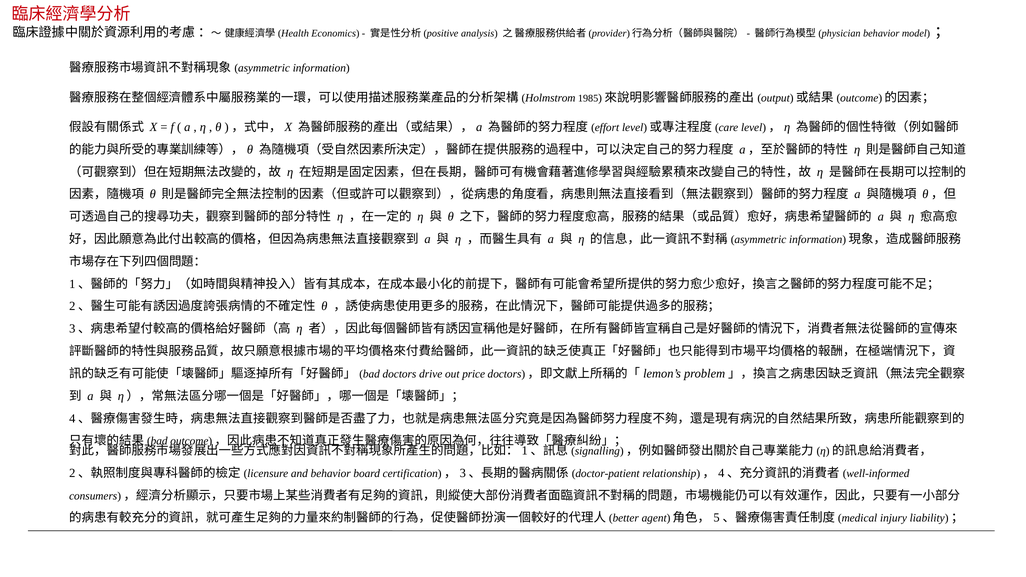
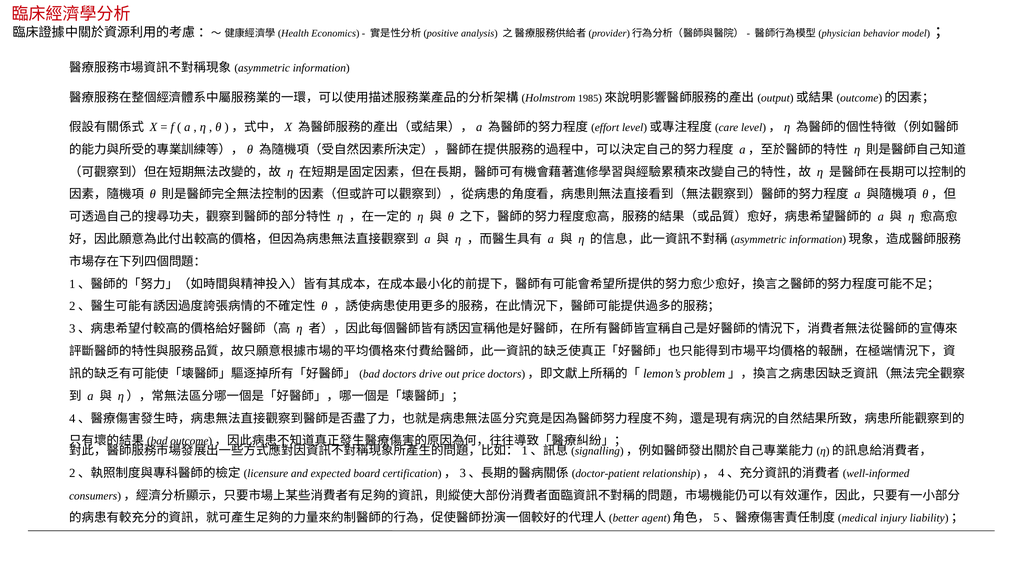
and behavior: behavior -> expected (331, 473)
